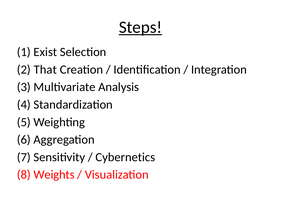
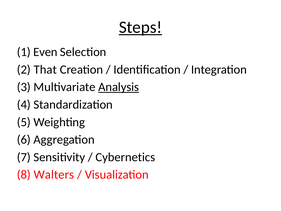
Exist: Exist -> Even (45, 52)
Analysis underline: none -> present (119, 87)
Weights: Weights -> Walters (54, 174)
